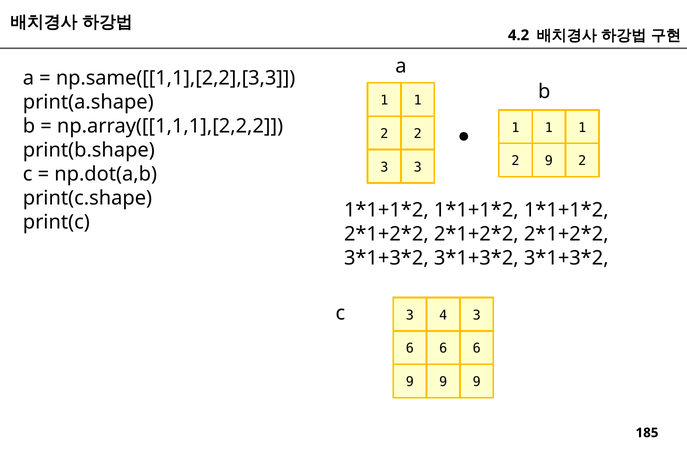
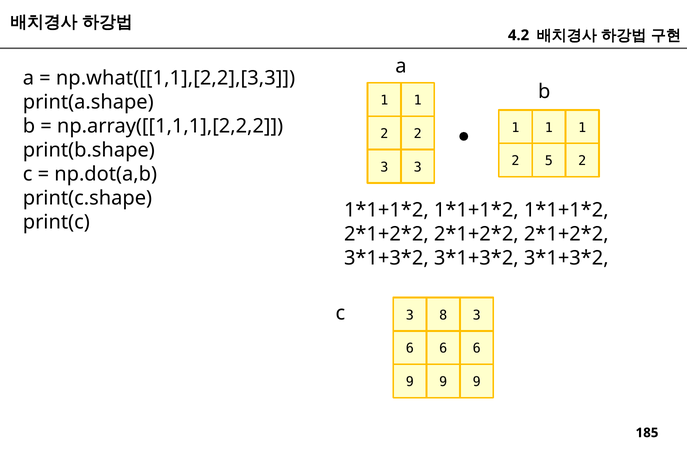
np.same([[1,1],[2,2],[3,3: np.same([[1,1],[2,2],[3,3 -> np.what([[1,1],[2,2],[3,3 (176, 78)
2 9: 9 -> 5 (549, 161)
4: 4 -> 8 (443, 315)
